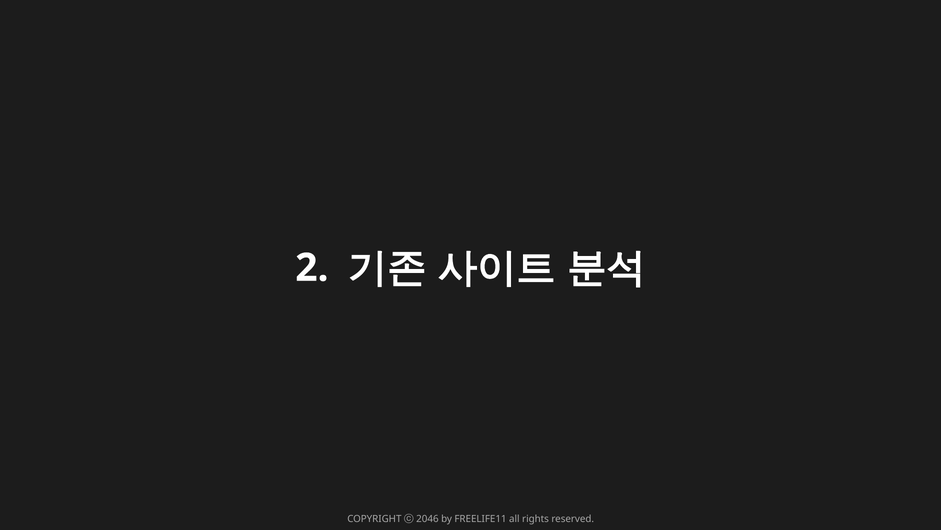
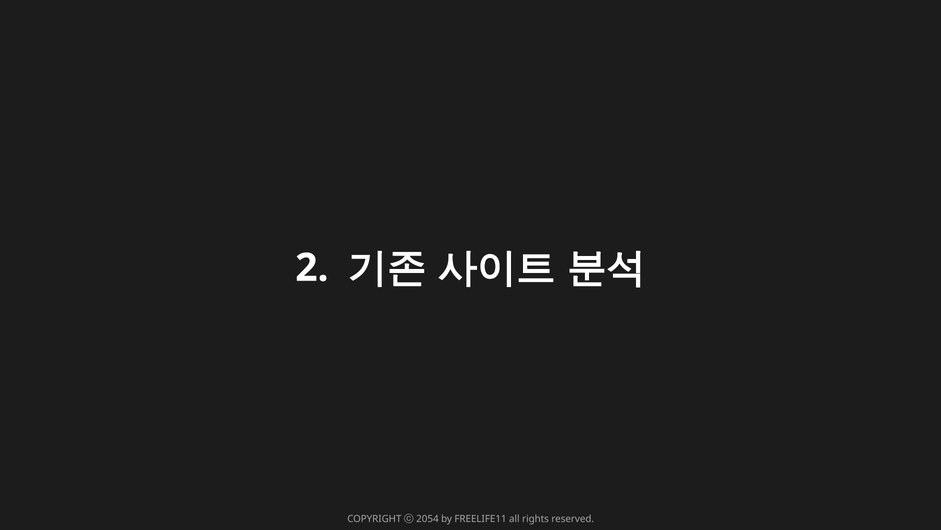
2046: 2046 -> 2054 (427, 518)
